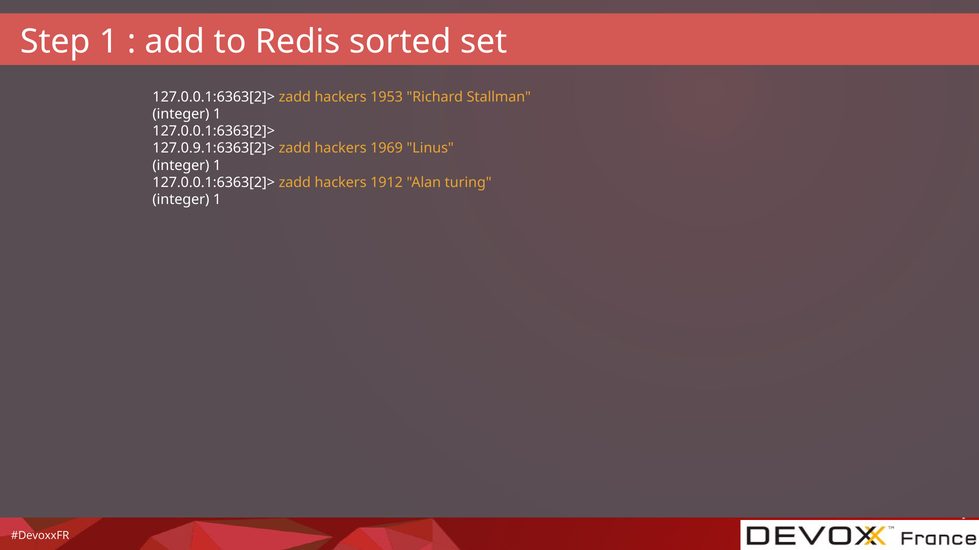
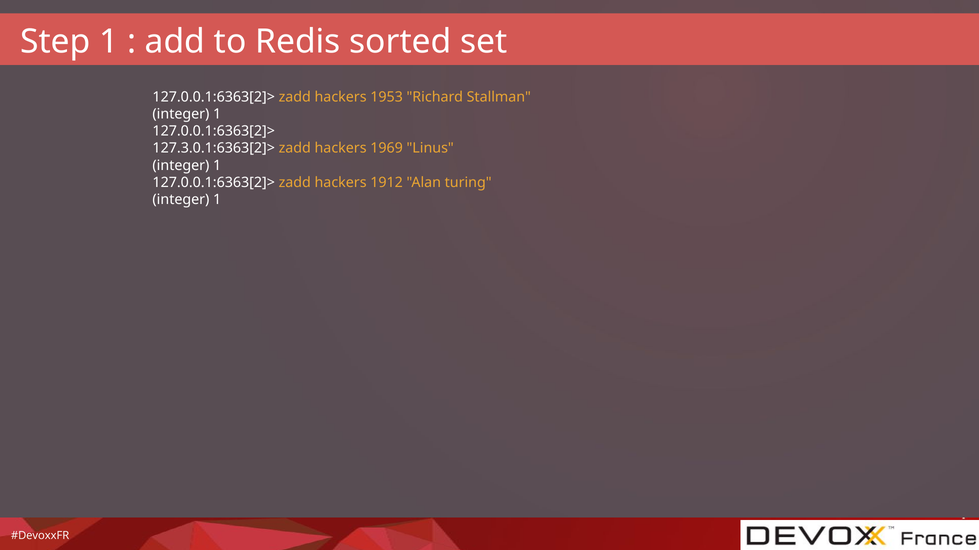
127.0.9.1:6363[2]>: 127.0.9.1:6363[2]> -> 127.3.0.1:6363[2]> (214, 148)
